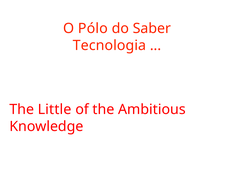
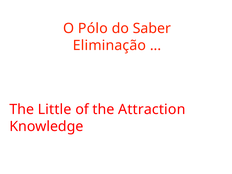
Tecnologia: Tecnologia -> Eliminação (109, 45)
Ambitious: Ambitious -> Attraction (152, 109)
